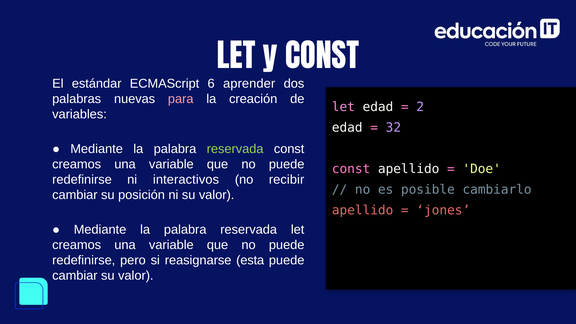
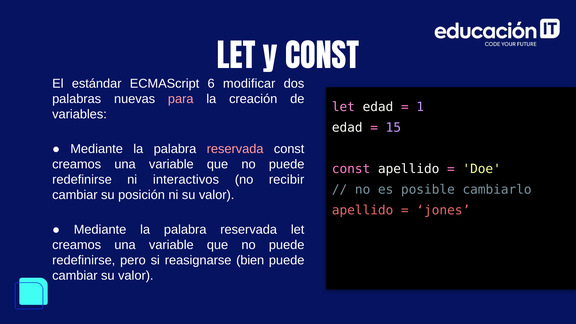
aprender: aprender -> modificar (249, 84)
2: 2 -> 1 (420, 107)
32: 32 -> 15 (393, 128)
reservada colour: light green -> pink (235, 149)
esta: esta -> bien (250, 260)
